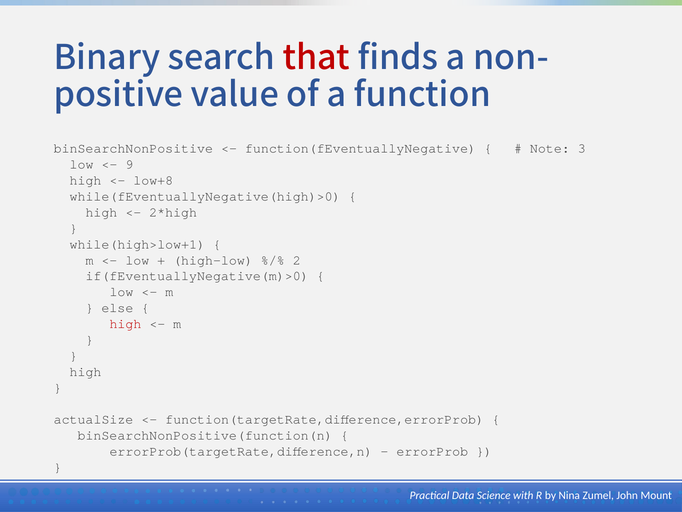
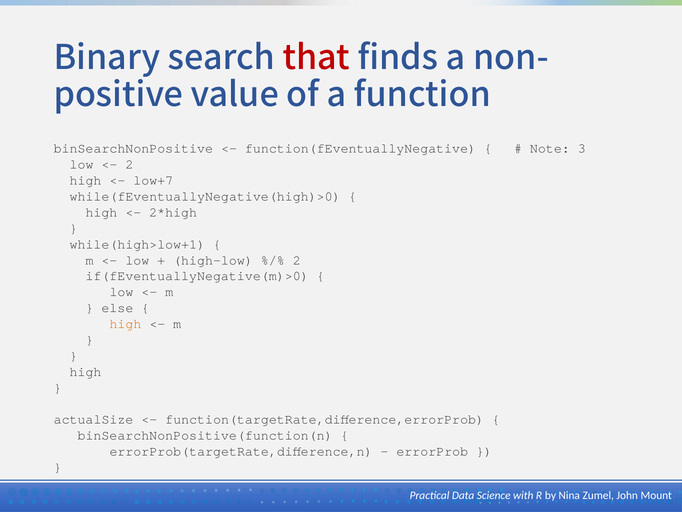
9: 9 -> 2 (129, 164)
low+8: low+8 -> low+7 (153, 180)
high colour: red -> orange (125, 324)
